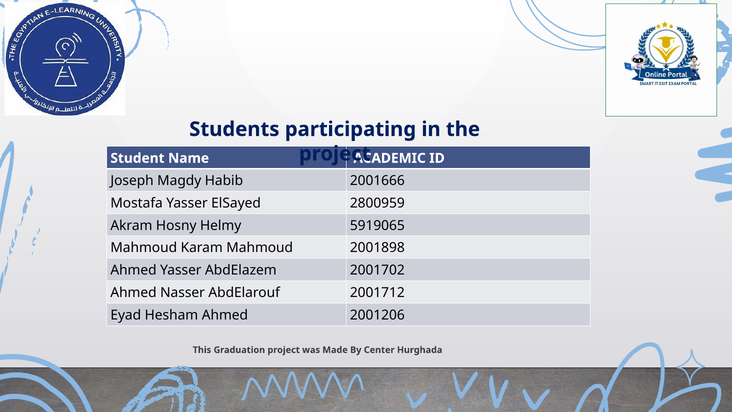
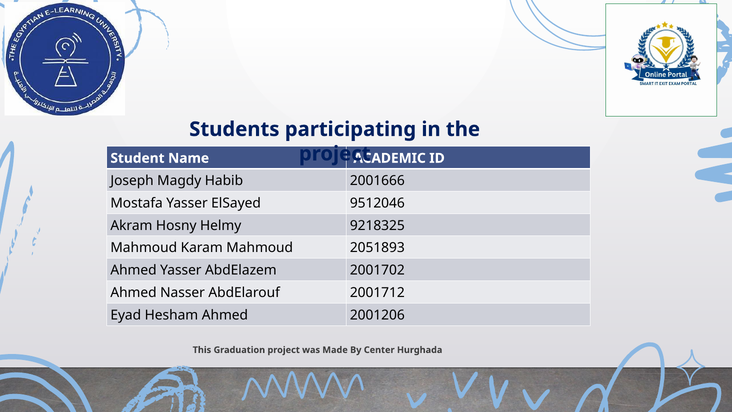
2800959: 2800959 -> 9512046 (377, 203)
5919065: 5919065 -> 9218325 (377, 225)
2001898: 2001898 -> 2051893 (377, 248)
